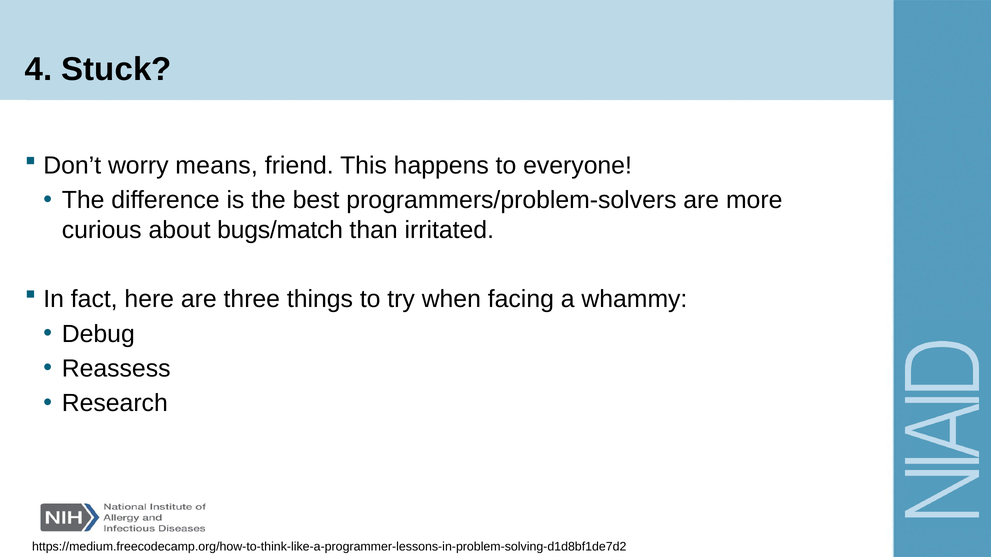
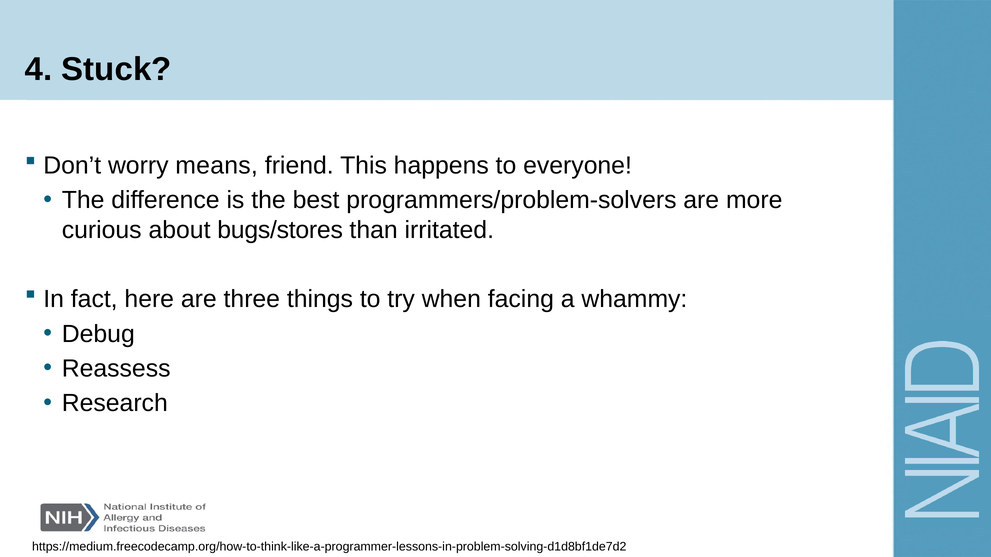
bugs/match: bugs/match -> bugs/stores (280, 230)
